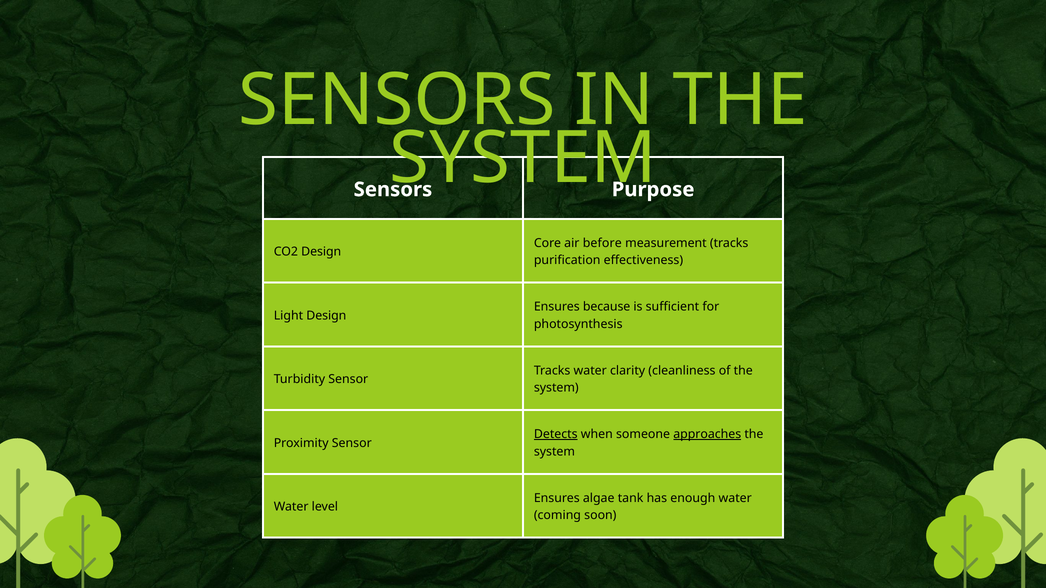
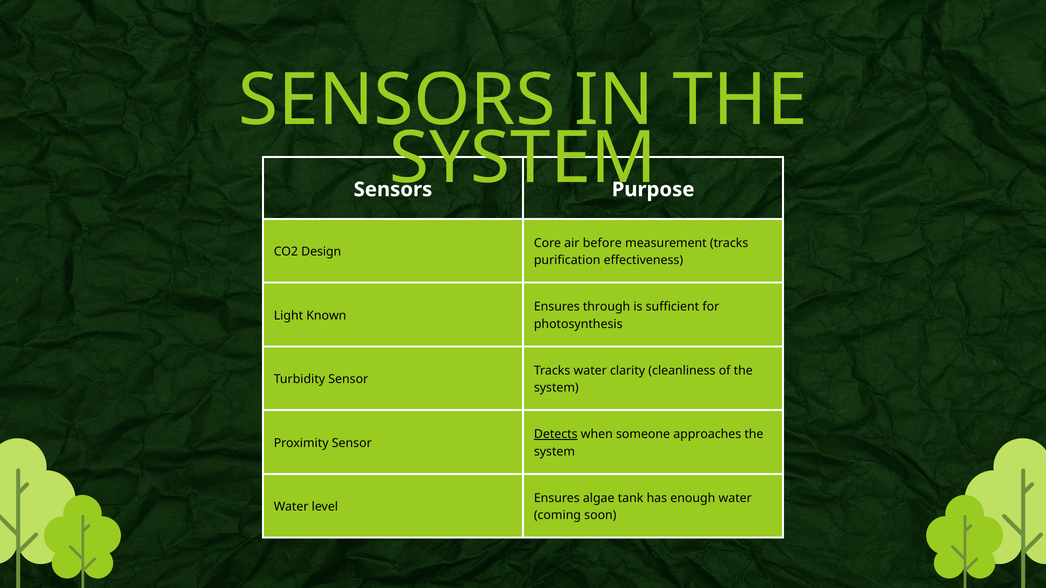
because: because -> through (607, 307)
Light Design: Design -> Known (326, 316)
approaches underline: present -> none (707, 435)
